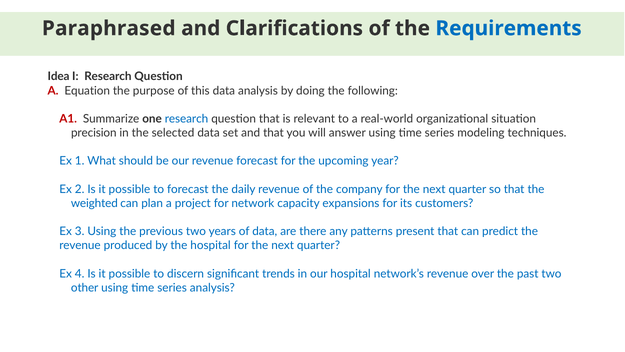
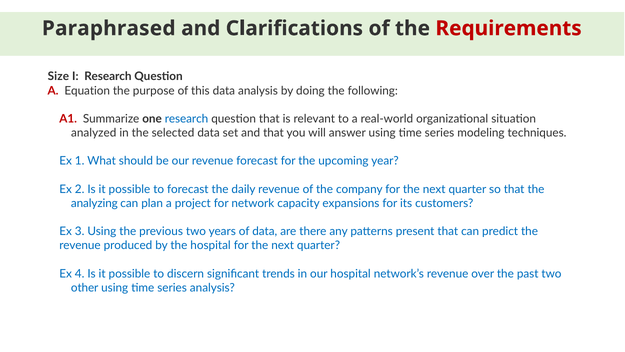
Requirements colour: blue -> red (509, 28)
Idea: Idea -> Size (58, 76)
precision: precision -> analyzed (94, 133)
weighted: weighted -> analyzing (94, 203)
